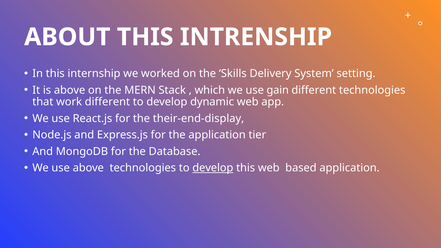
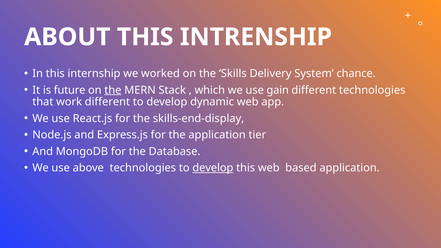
setting: setting -> chance (356, 74)
is above: above -> future (70, 90)
the underline: none -> present (113, 90)
their-end-display: their-end-display -> skills-end-display (199, 118)
